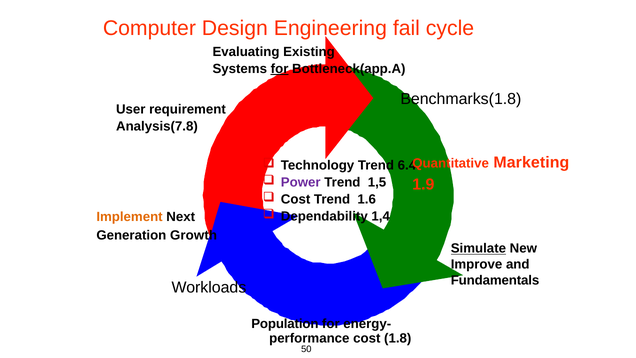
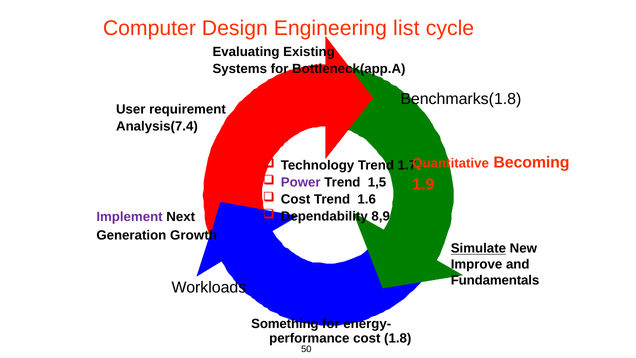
fail: fail -> list (406, 28)
for underline: present -> none (280, 69)
Analysis(7.8: Analysis(7.8 -> Analysis(7.4 (157, 126)
Marketing: Marketing -> Becoming (531, 162)
6.4: 6.4 -> 1.7 (407, 165)
1,4: 1,4 -> 8,9 (381, 216)
Implement colour: orange -> purple (130, 216)
Population: Population -> Something (285, 324)
